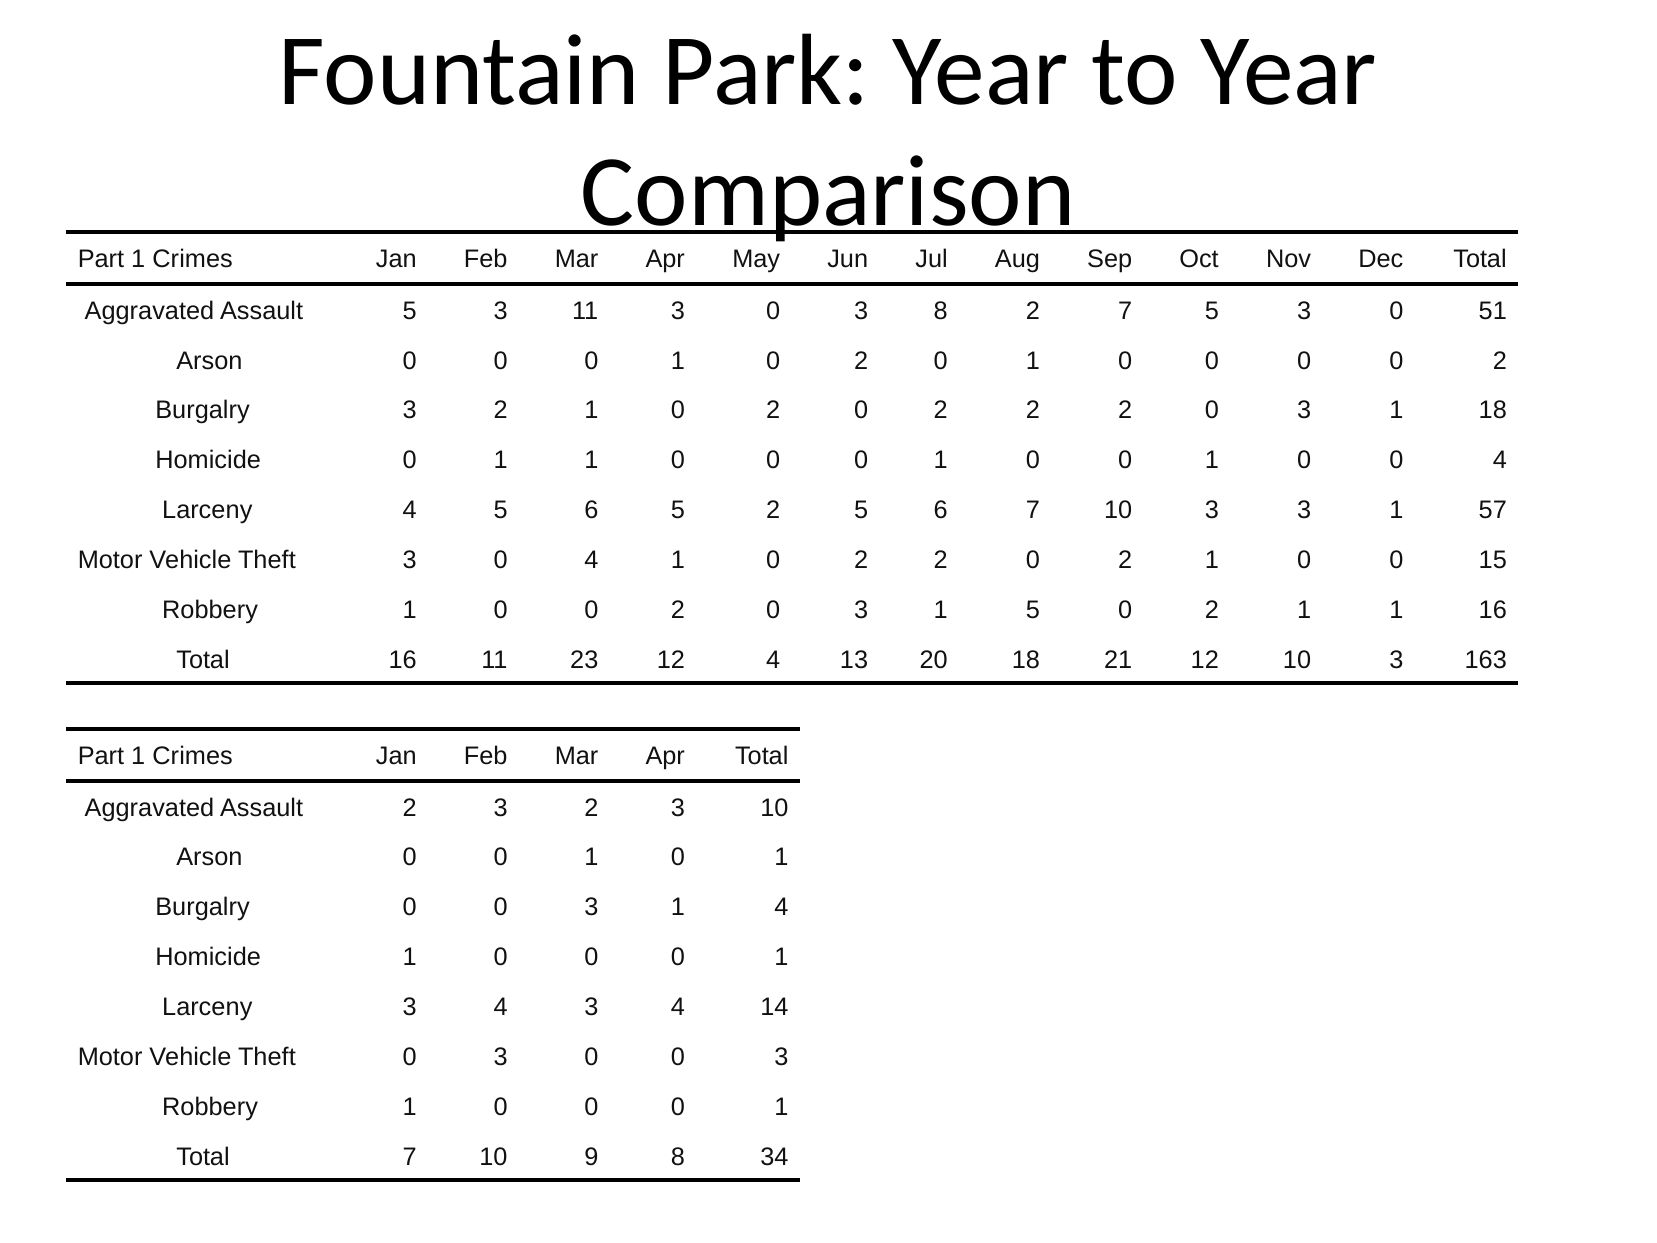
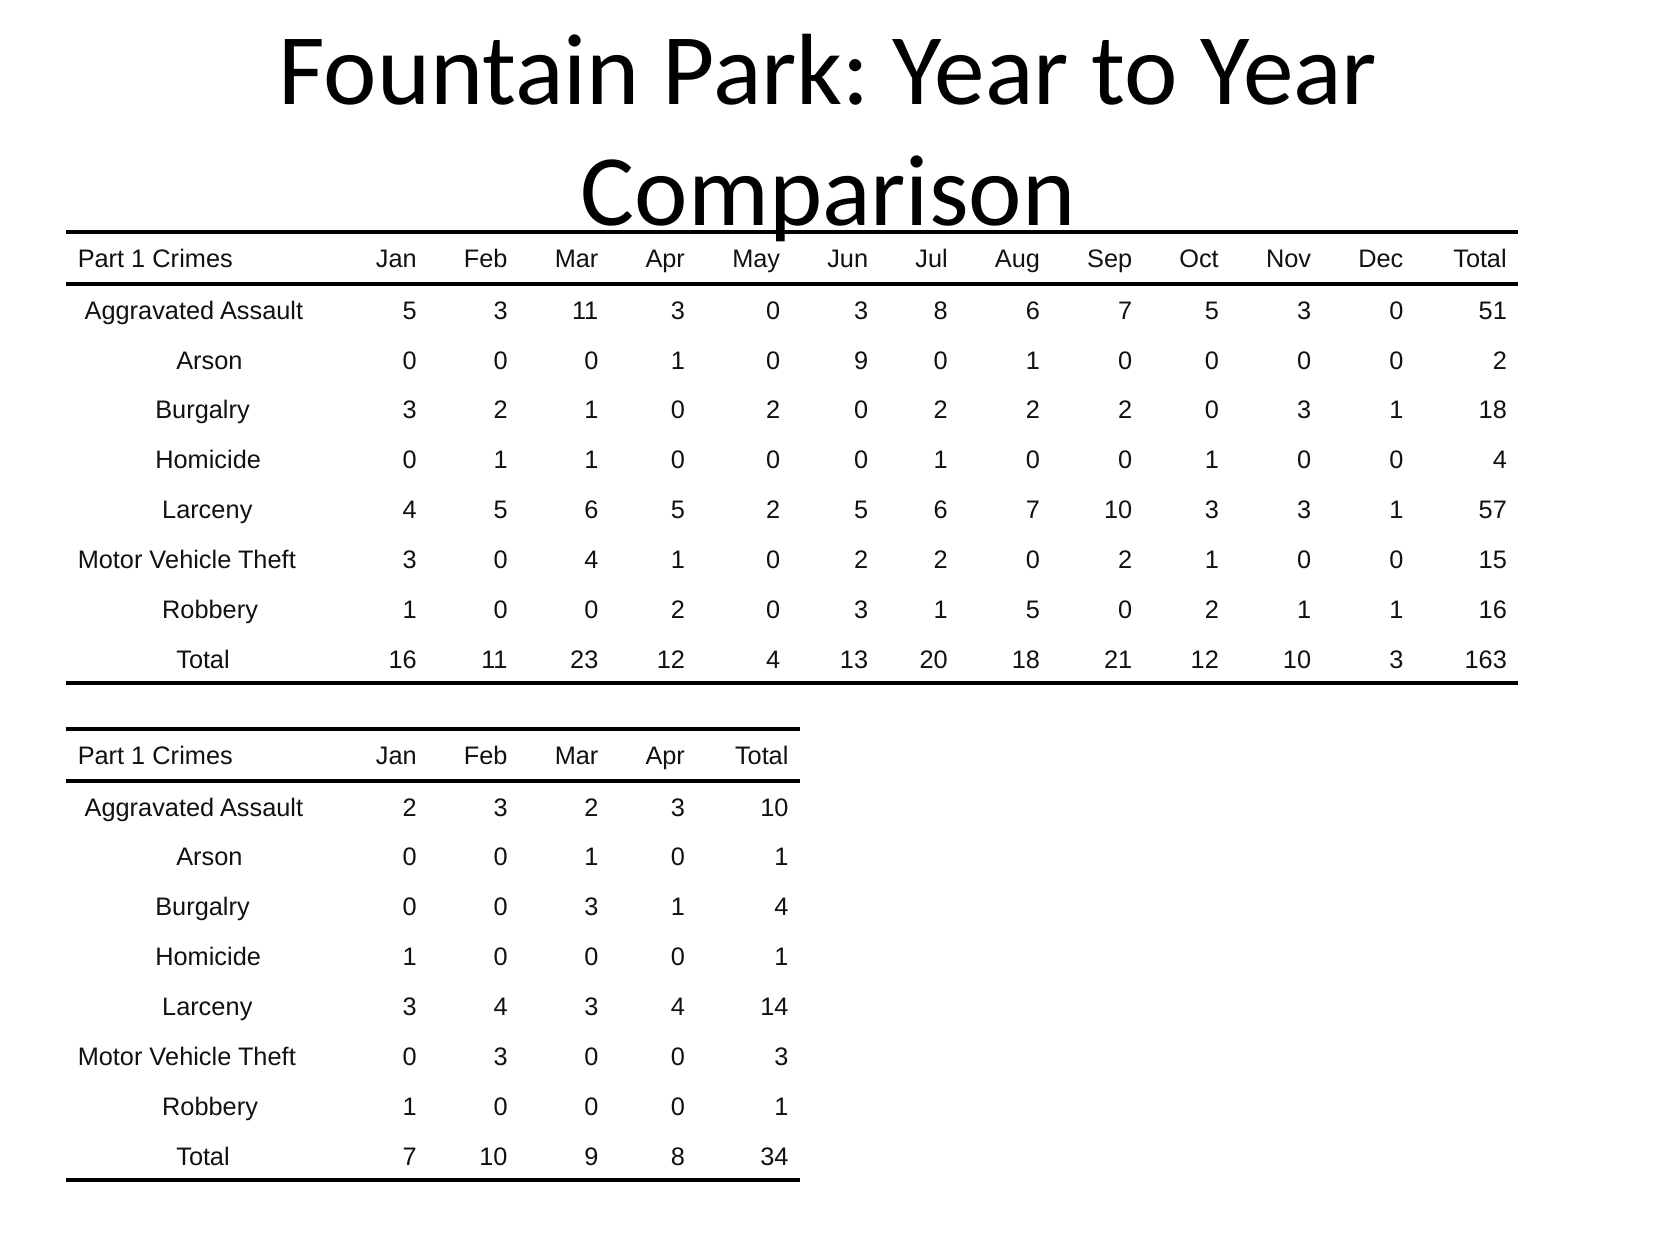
8 2: 2 -> 6 (1033, 311)
0 1 0 2: 2 -> 9 (861, 361)
